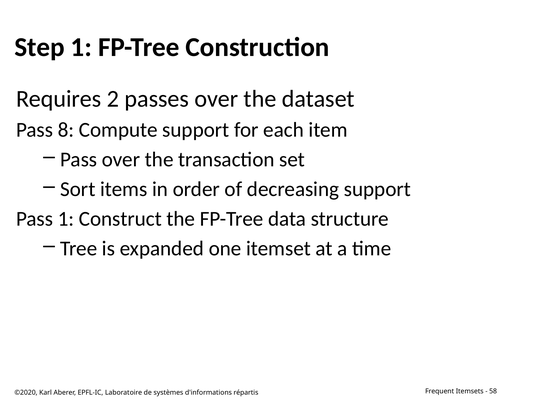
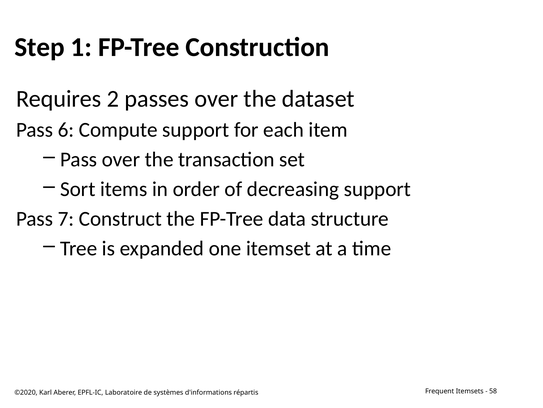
8: 8 -> 6 (66, 130)
Pass 1: 1 -> 7 (66, 218)
